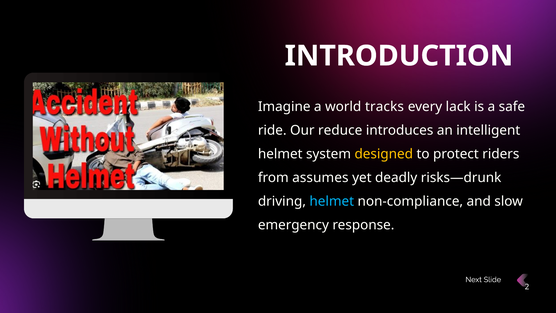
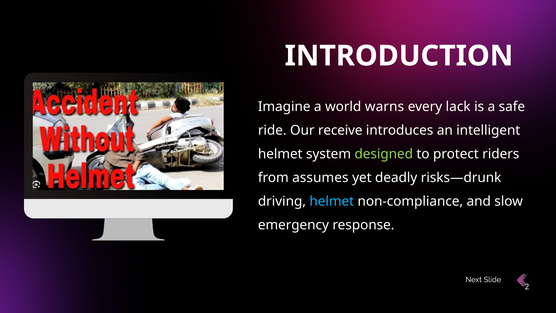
tracks: tracks -> warns (384, 107)
reduce: reduce -> receive (340, 130)
designed colour: yellow -> light green (384, 154)
